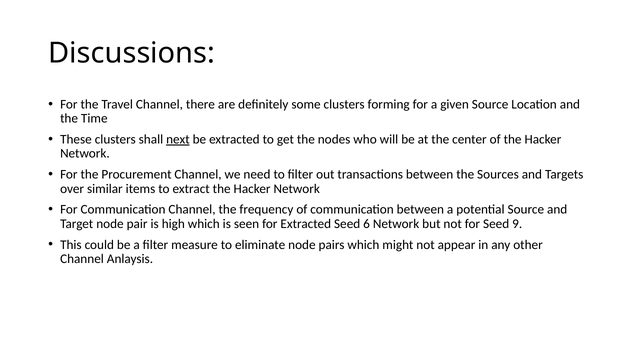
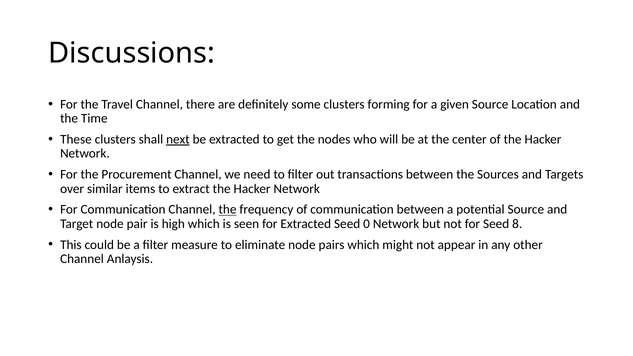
the underline: none -> present (227, 210)
6: 6 -> 0 (367, 224)
9: 9 -> 8 (517, 224)
